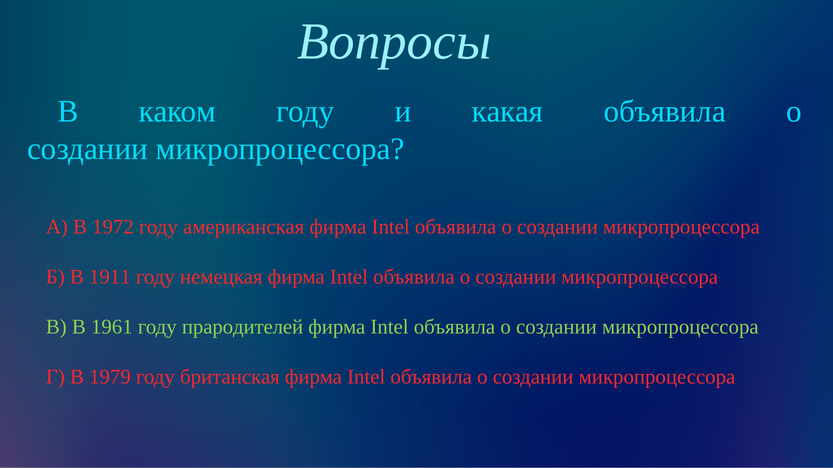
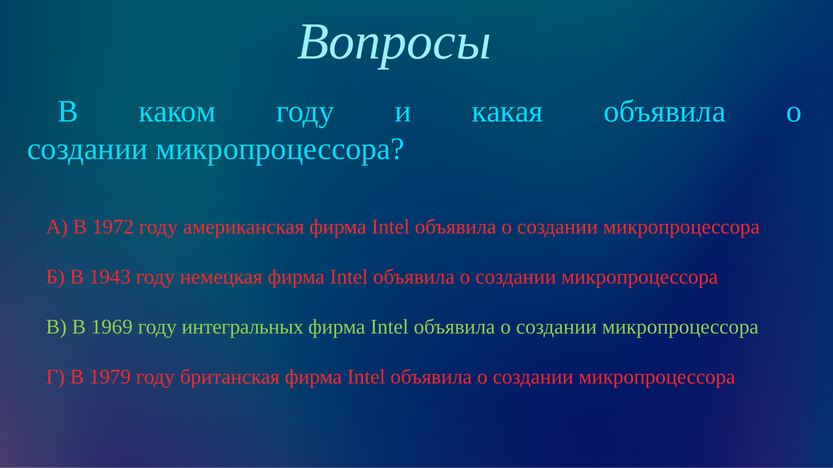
1911: 1911 -> 1943 (110, 277)
1961: 1961 -> 1969 (112, 327)
прародителей: прародителей -> интегральных (243, 327)
